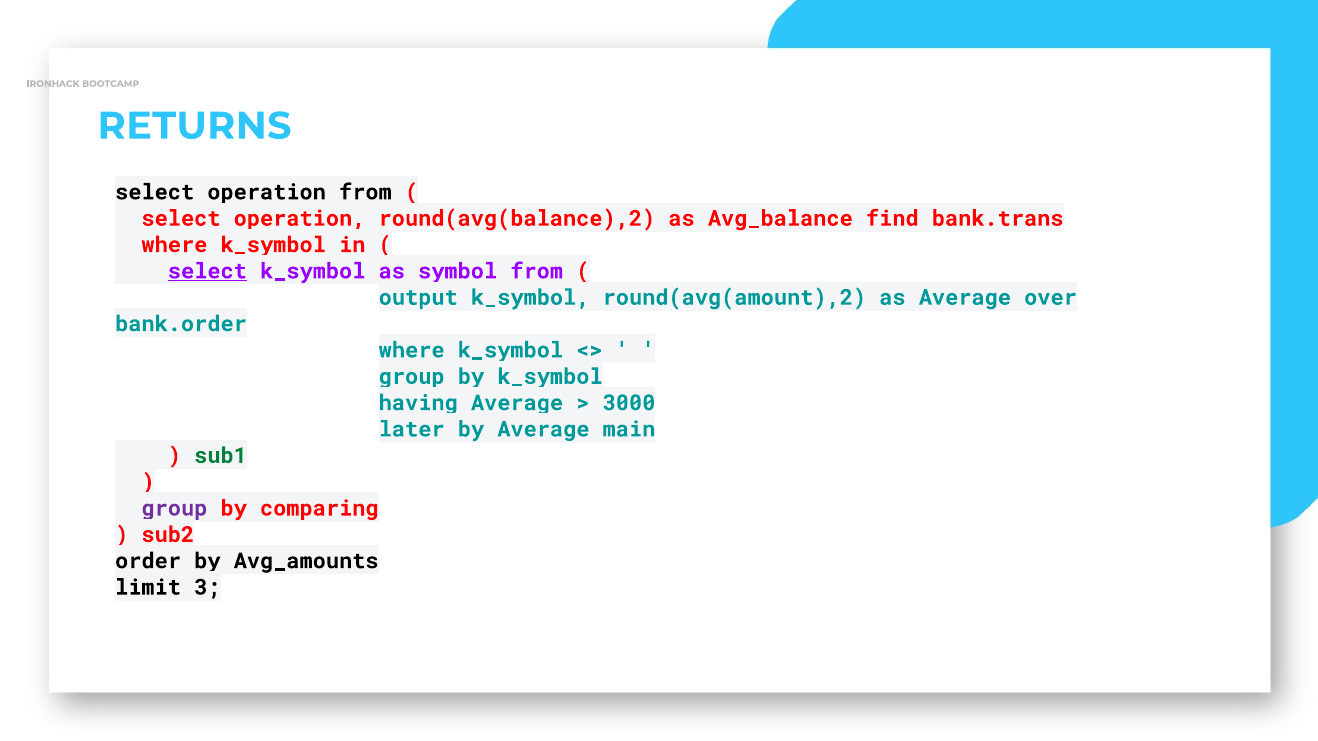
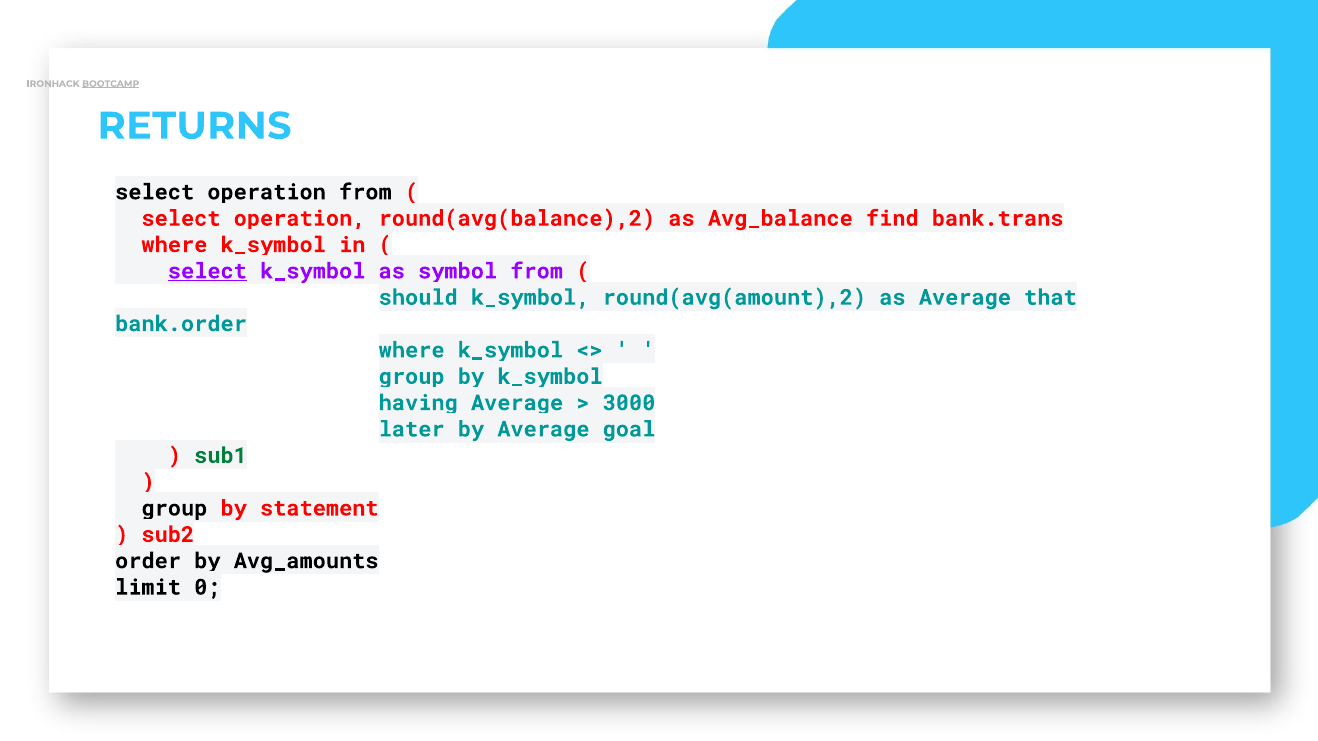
BOOTCAMP underline: none -> present (111, 84)
output: output -> should (418, 298)
over: over -> that (1050, 298)
main: main -> goal (629, 429)
group colour: purple -> black (174, 509)
comparing: comparing -> statement (319, 509)
3: 3 -> 0 (207, 588)
